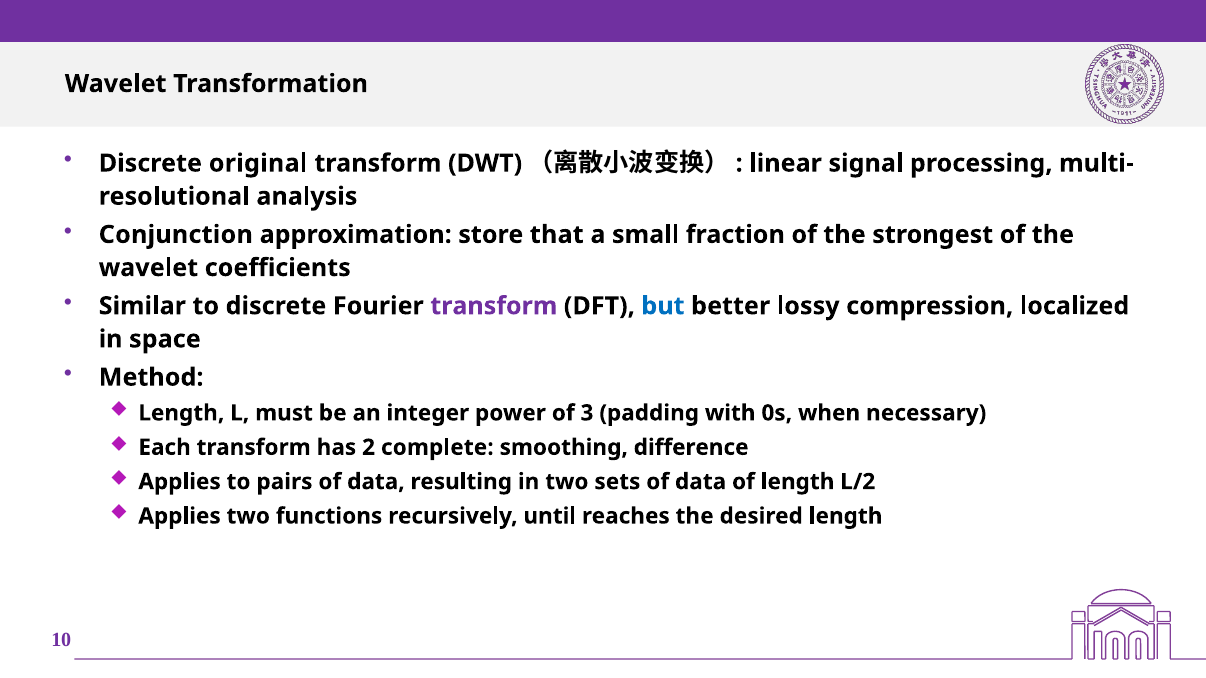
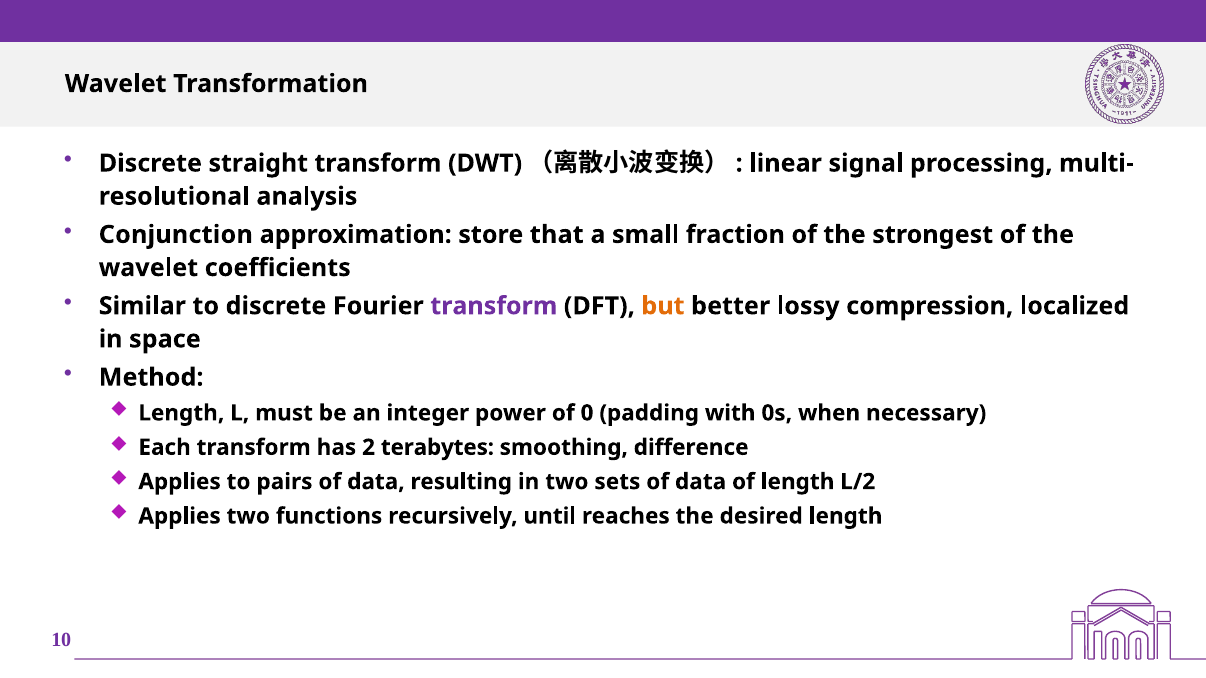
original: original -> straight (258, 163)
but colour: blue -> orange (663, 306)
3: 3 -> 0 (587, 413)
complete: complete -> terabytes (437, 448)
